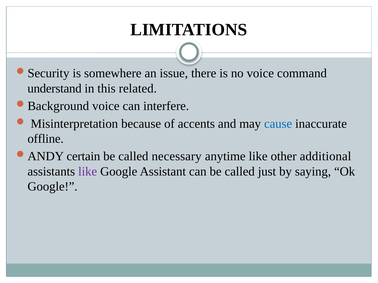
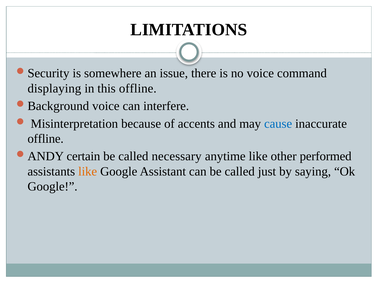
understand: understand -> displaying (54, 89)
this related: related -> offline (138, 89)
additional: additional -> performed (326, 157)
like colour: purple -> orange (88, 172)
